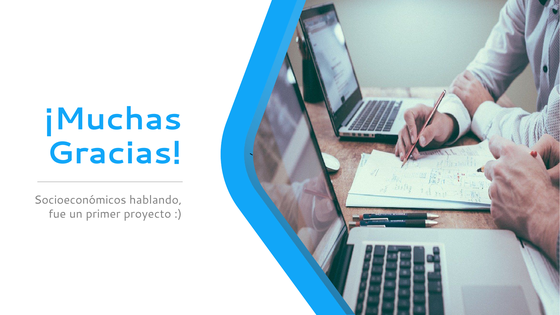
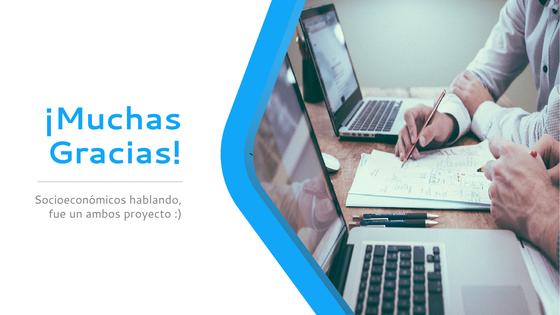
primer: primer -> ambos (103, 214)
